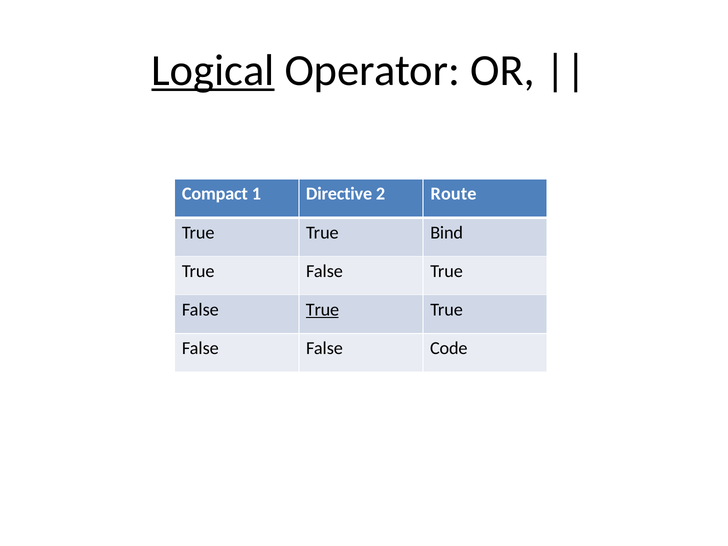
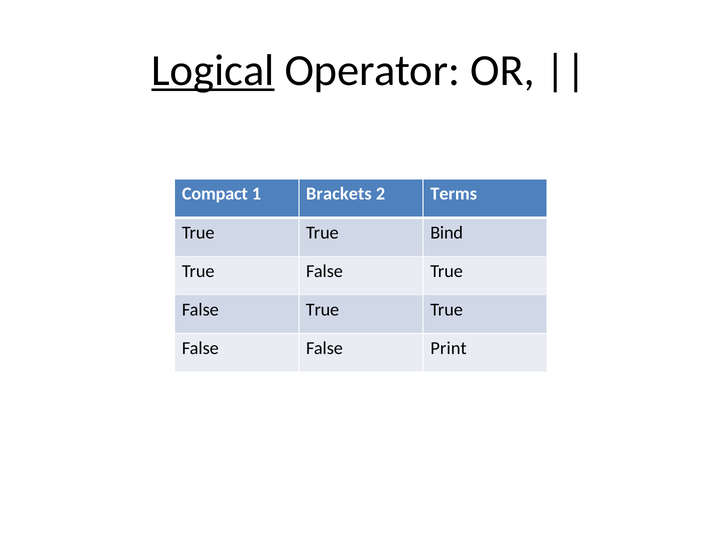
Directive: Directive -> Brackets (339, 194)
Route: Route -> Terms (454, 194)
True underline: present -> none (322, 310)
Code: Code -> Print (449, 348)
